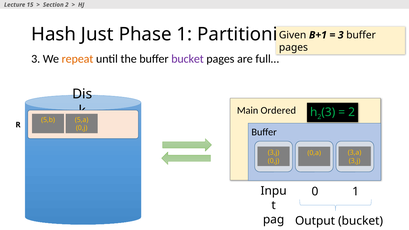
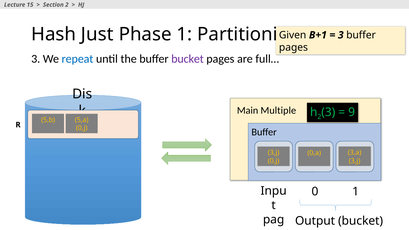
repeat colour: orange -> blue (78, 59)
Ordered: Ordered -> Multiple (278, 110)
2: 2 -> 9 (352, 112)
